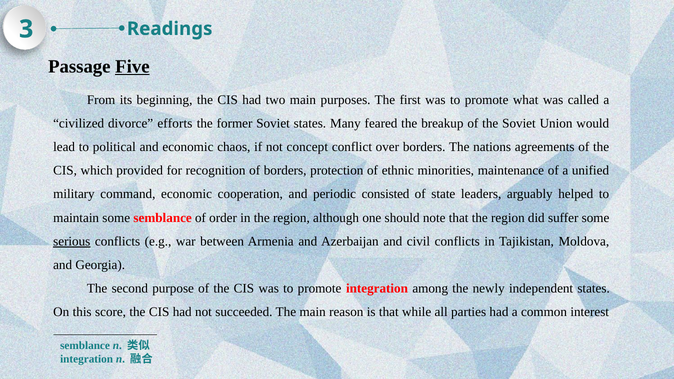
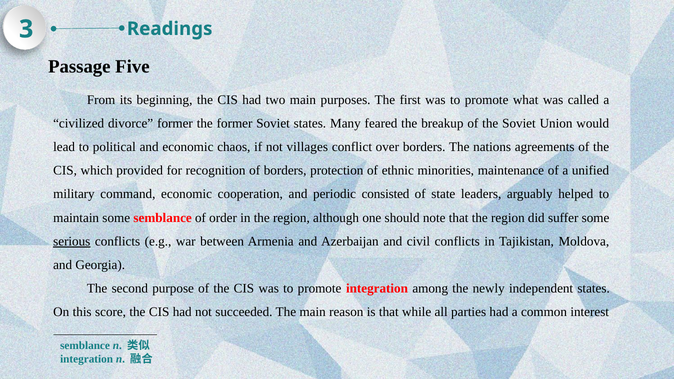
Five underline: present -> none (132, 66)
divorce efforts: efforts -> former (175, 123)
concept: concept -> villages (307, 147)
